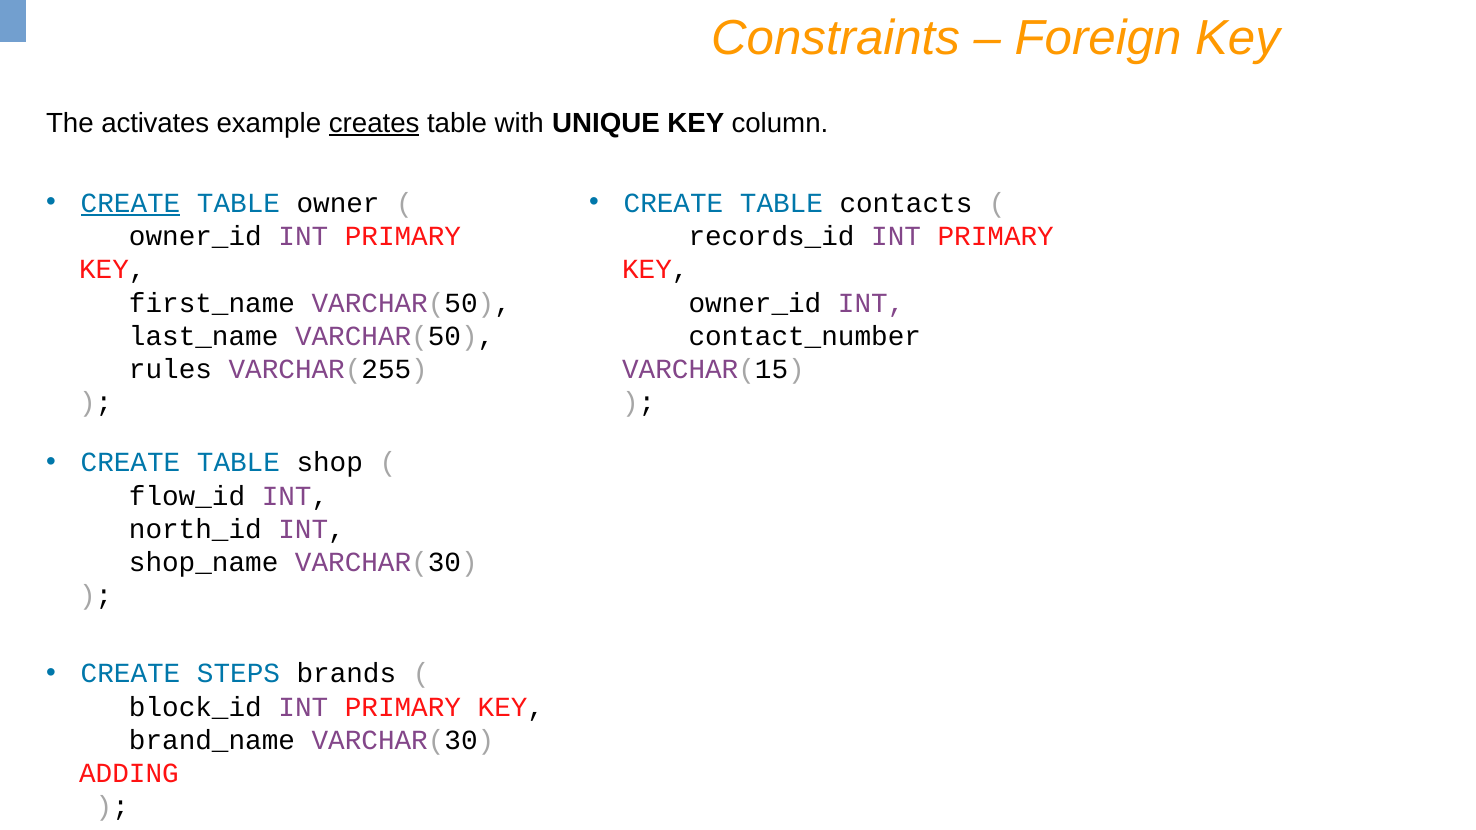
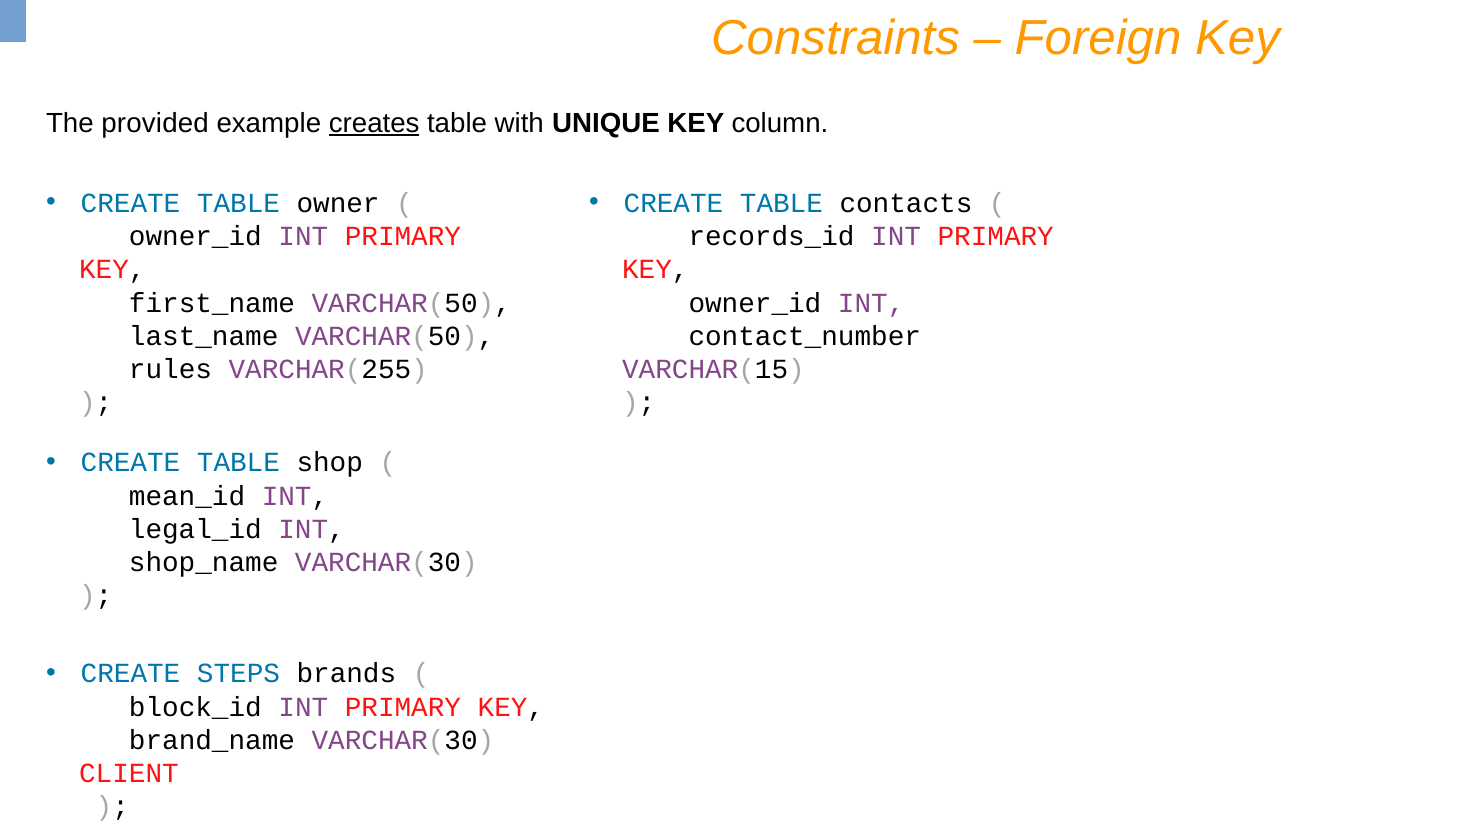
activates: activates -> provided (155, 123)
CREATE underline: present -> none (131, 203)
flow_id: flow_id -> mean_id (187, 496)
north_id: north_id -> legal_id (195, 529)
ADDING: ADDING -> CLIENT (129, 774)
